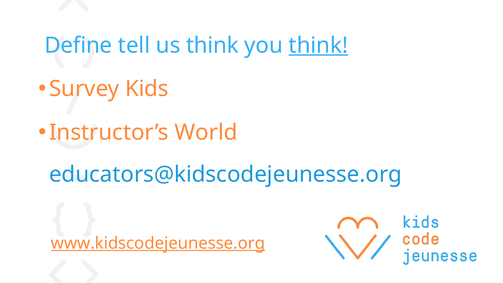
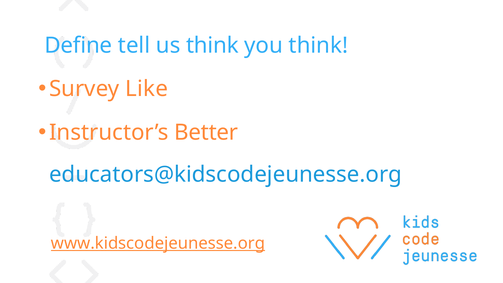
think underline: present -> none (318, 45)
Kids: Kids -> Like (147, 89)
World: World -> Better (206, 132)
